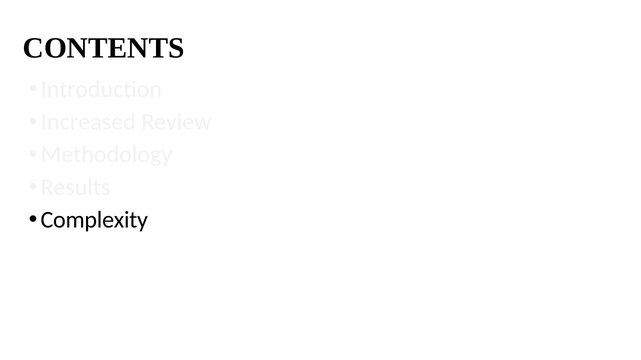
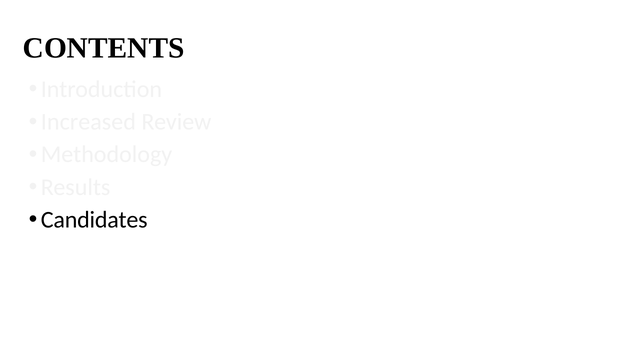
Complexity: Complexity -> Candidates (94, 220)
